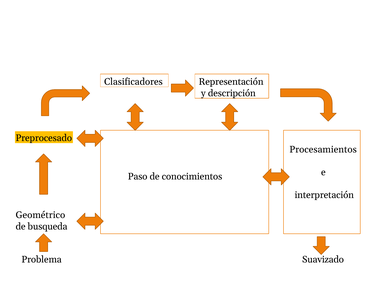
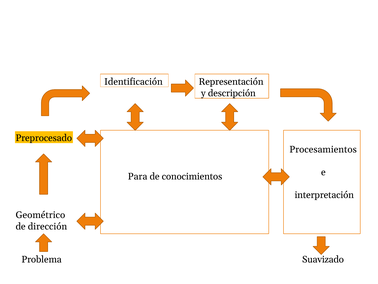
Clasificadores: Clasificadores -> Identificación (133, 82)
Paso: Paso -> Para (138, 176)
busqueda: busqueda -> dirección (47, 226)
